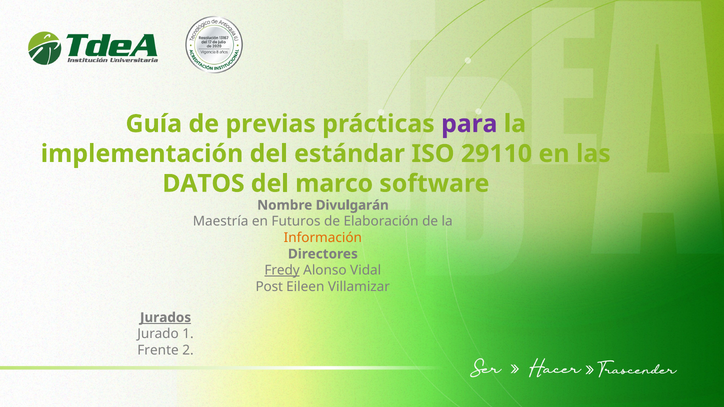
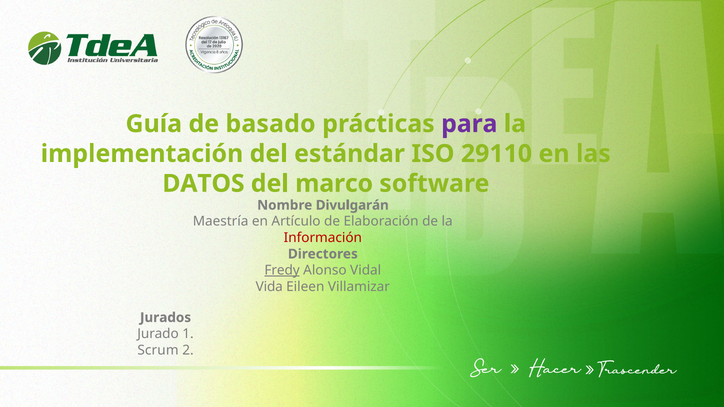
previas: previas -> basado (271, 124)
Futuros: Futuros -> Artículo (296, 222)
Información colour: orange -> red (323, 238)
Post: Post -> Vida (269, 287)
Jurados underline: present -> none (166, 318)
Frente: Frente -> Scrum (158, 350)
